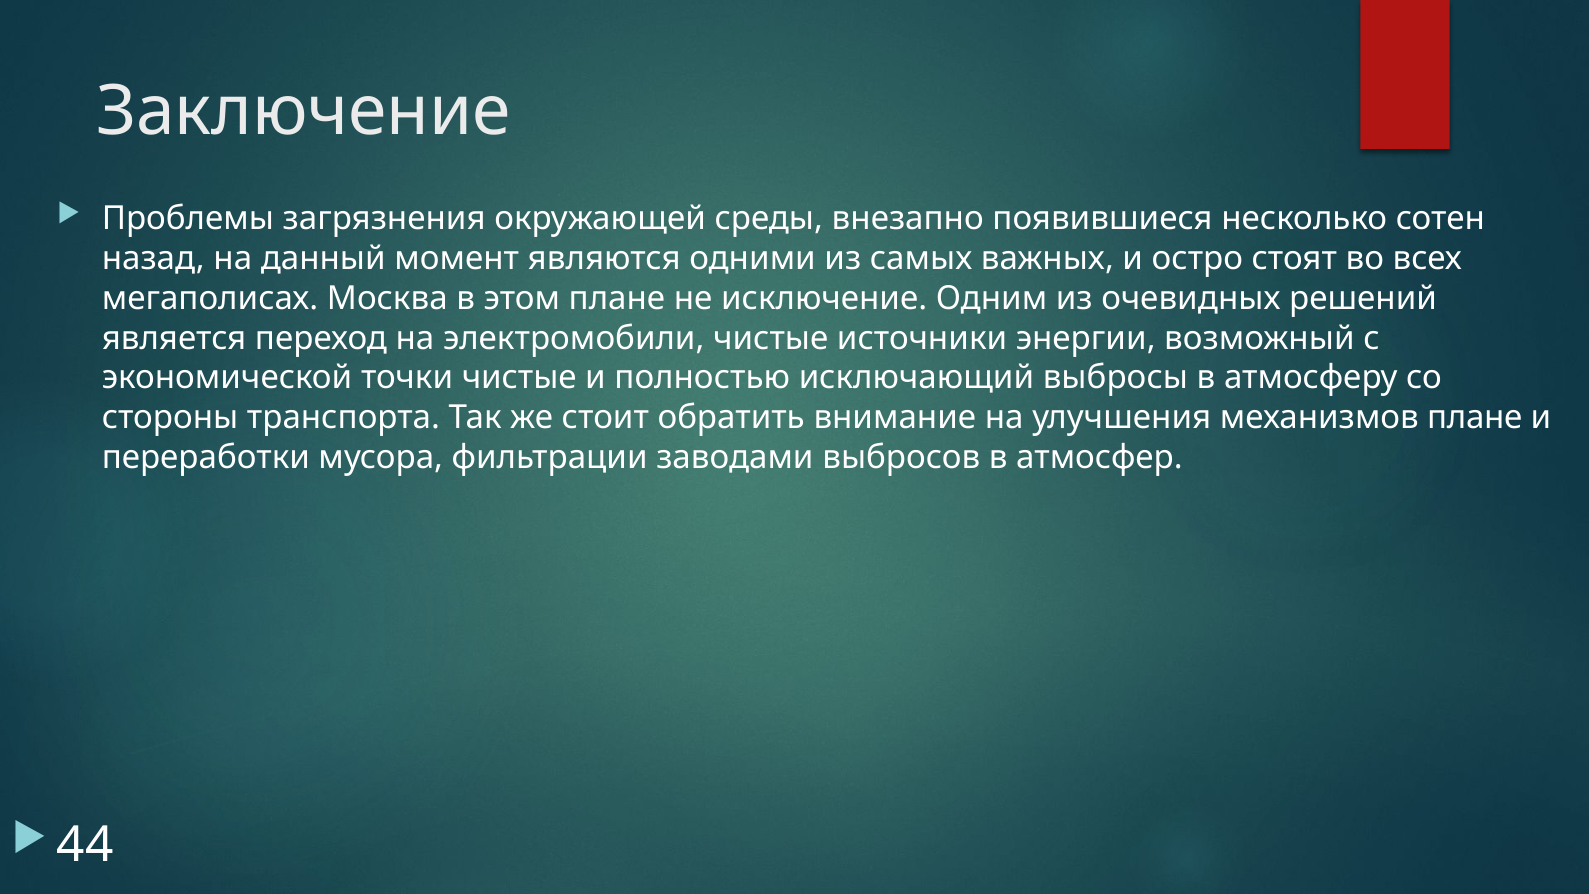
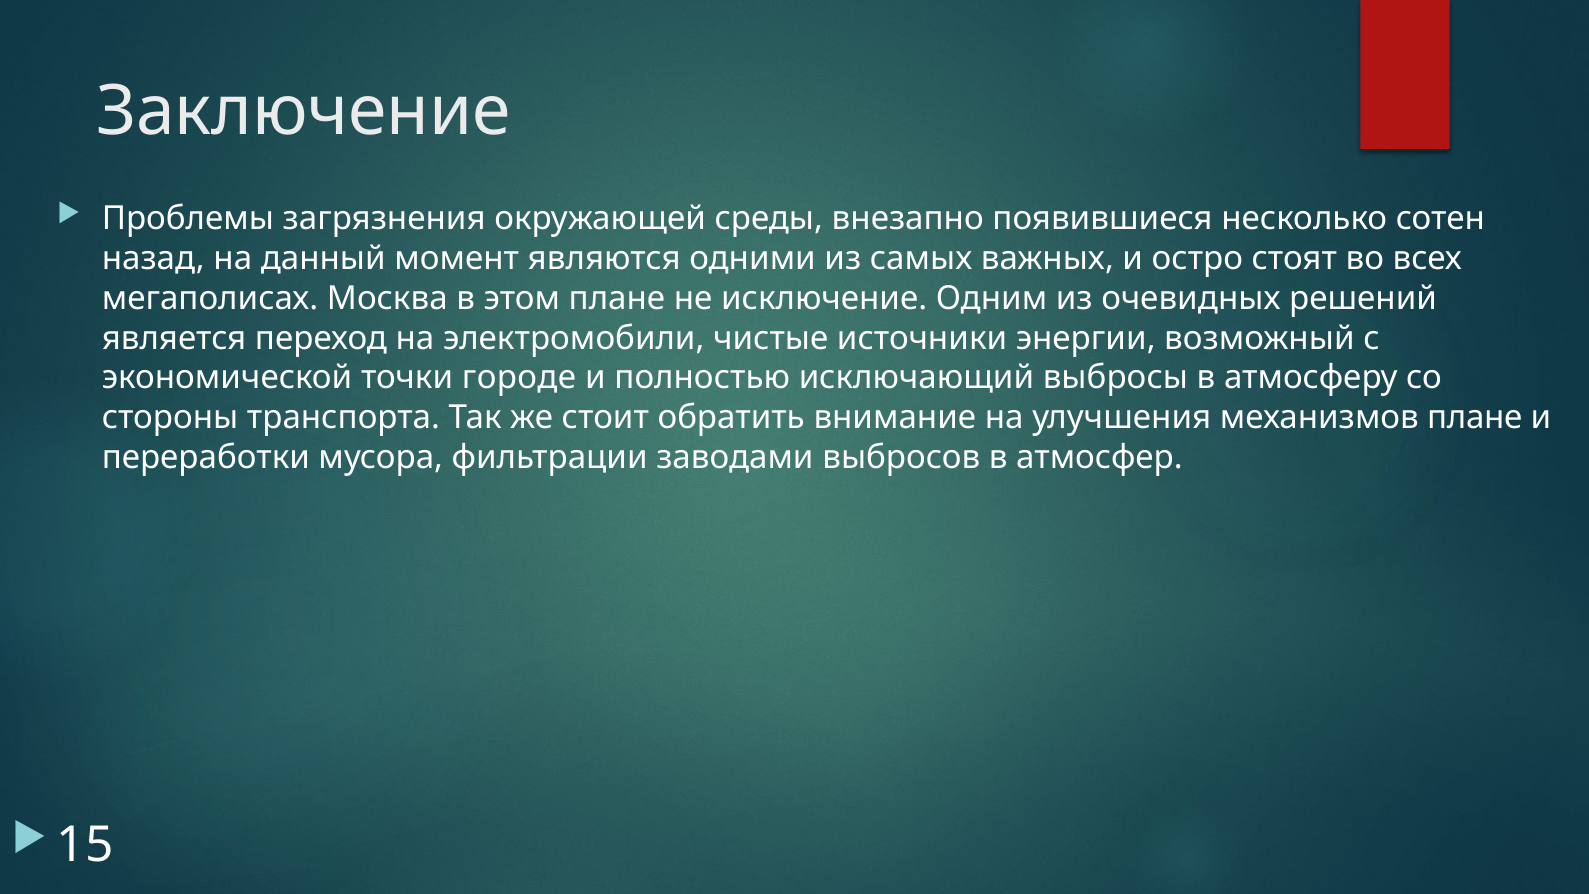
точки чистые: чистые -> городе (519, 378)
44: 44 -> 15 (85, 845)
